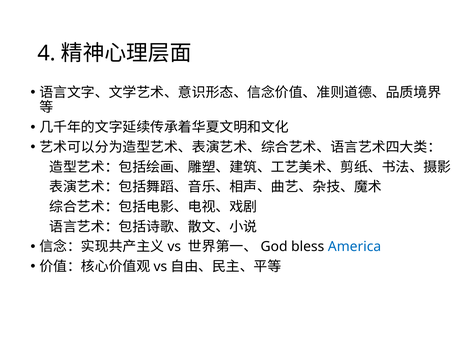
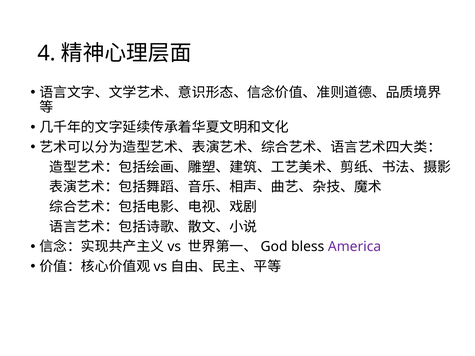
America colour: blue -> purple (355, 247)
